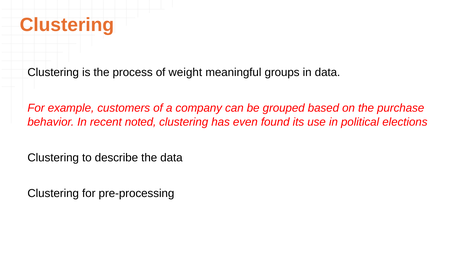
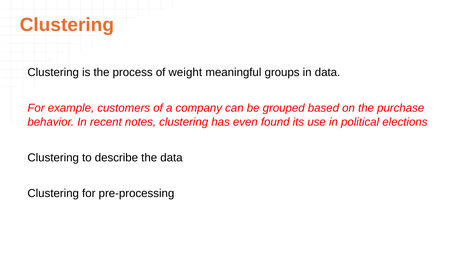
noted: noted -> notes (140, 122)
